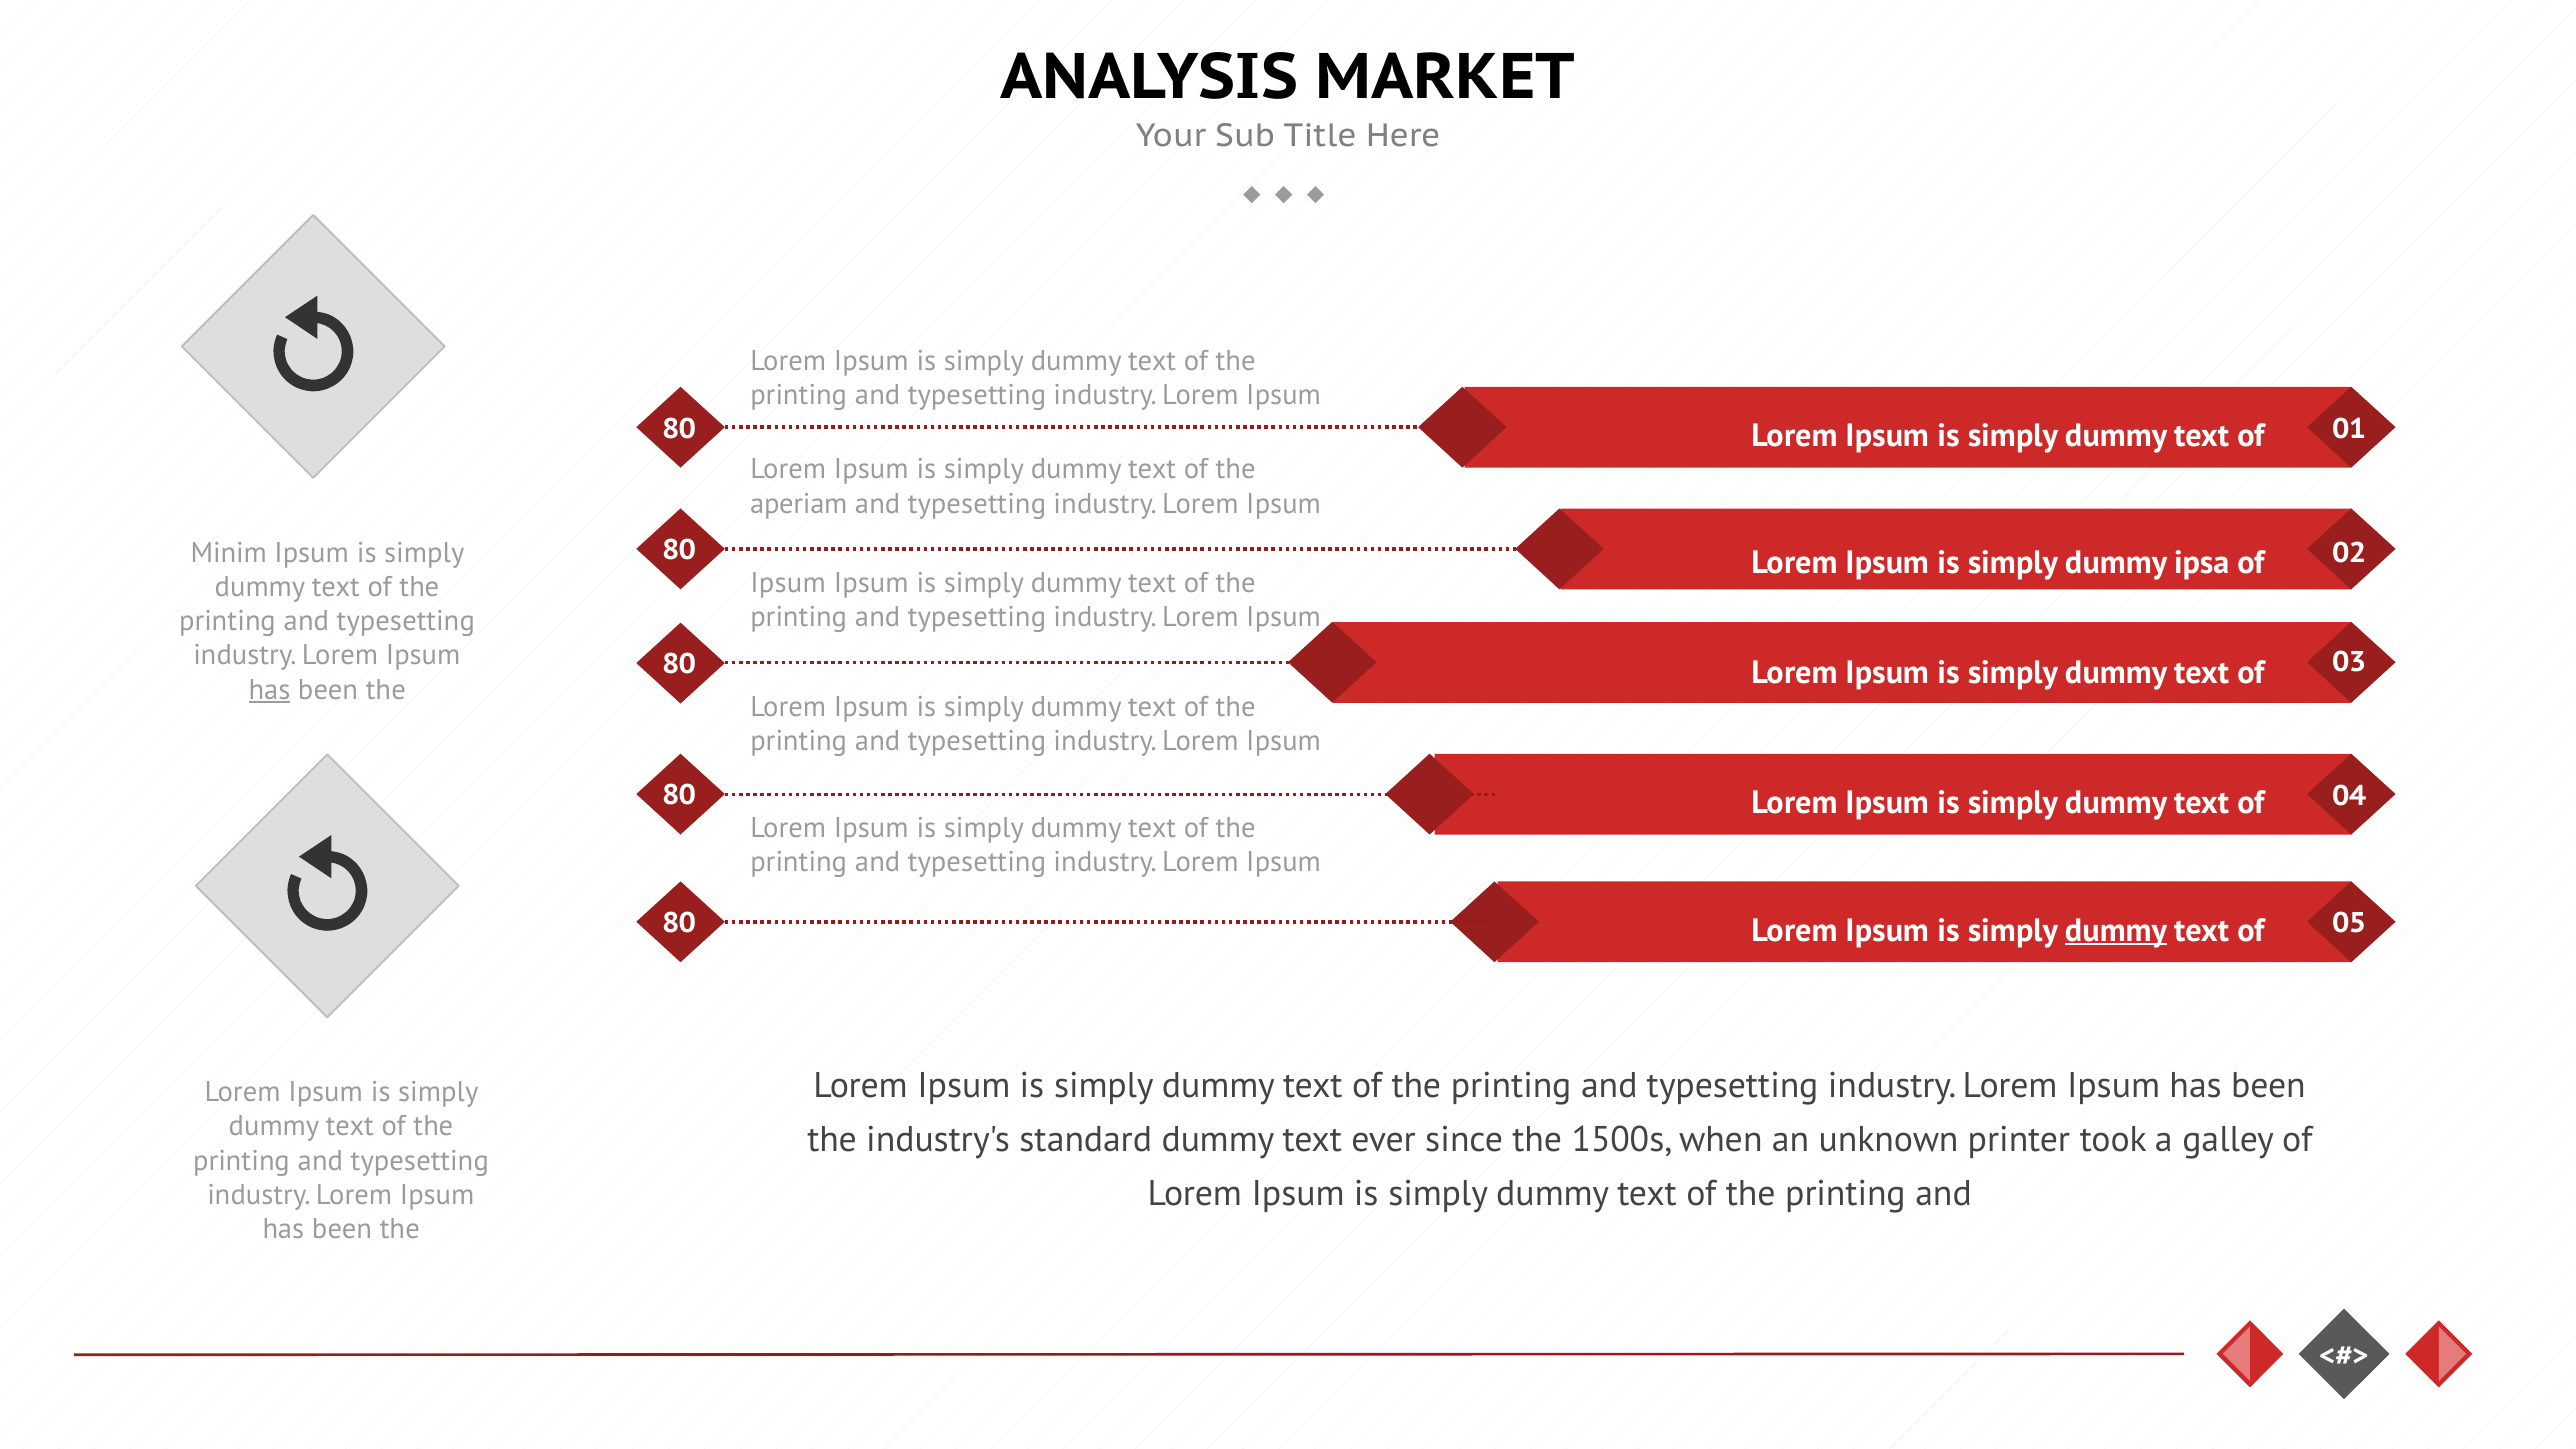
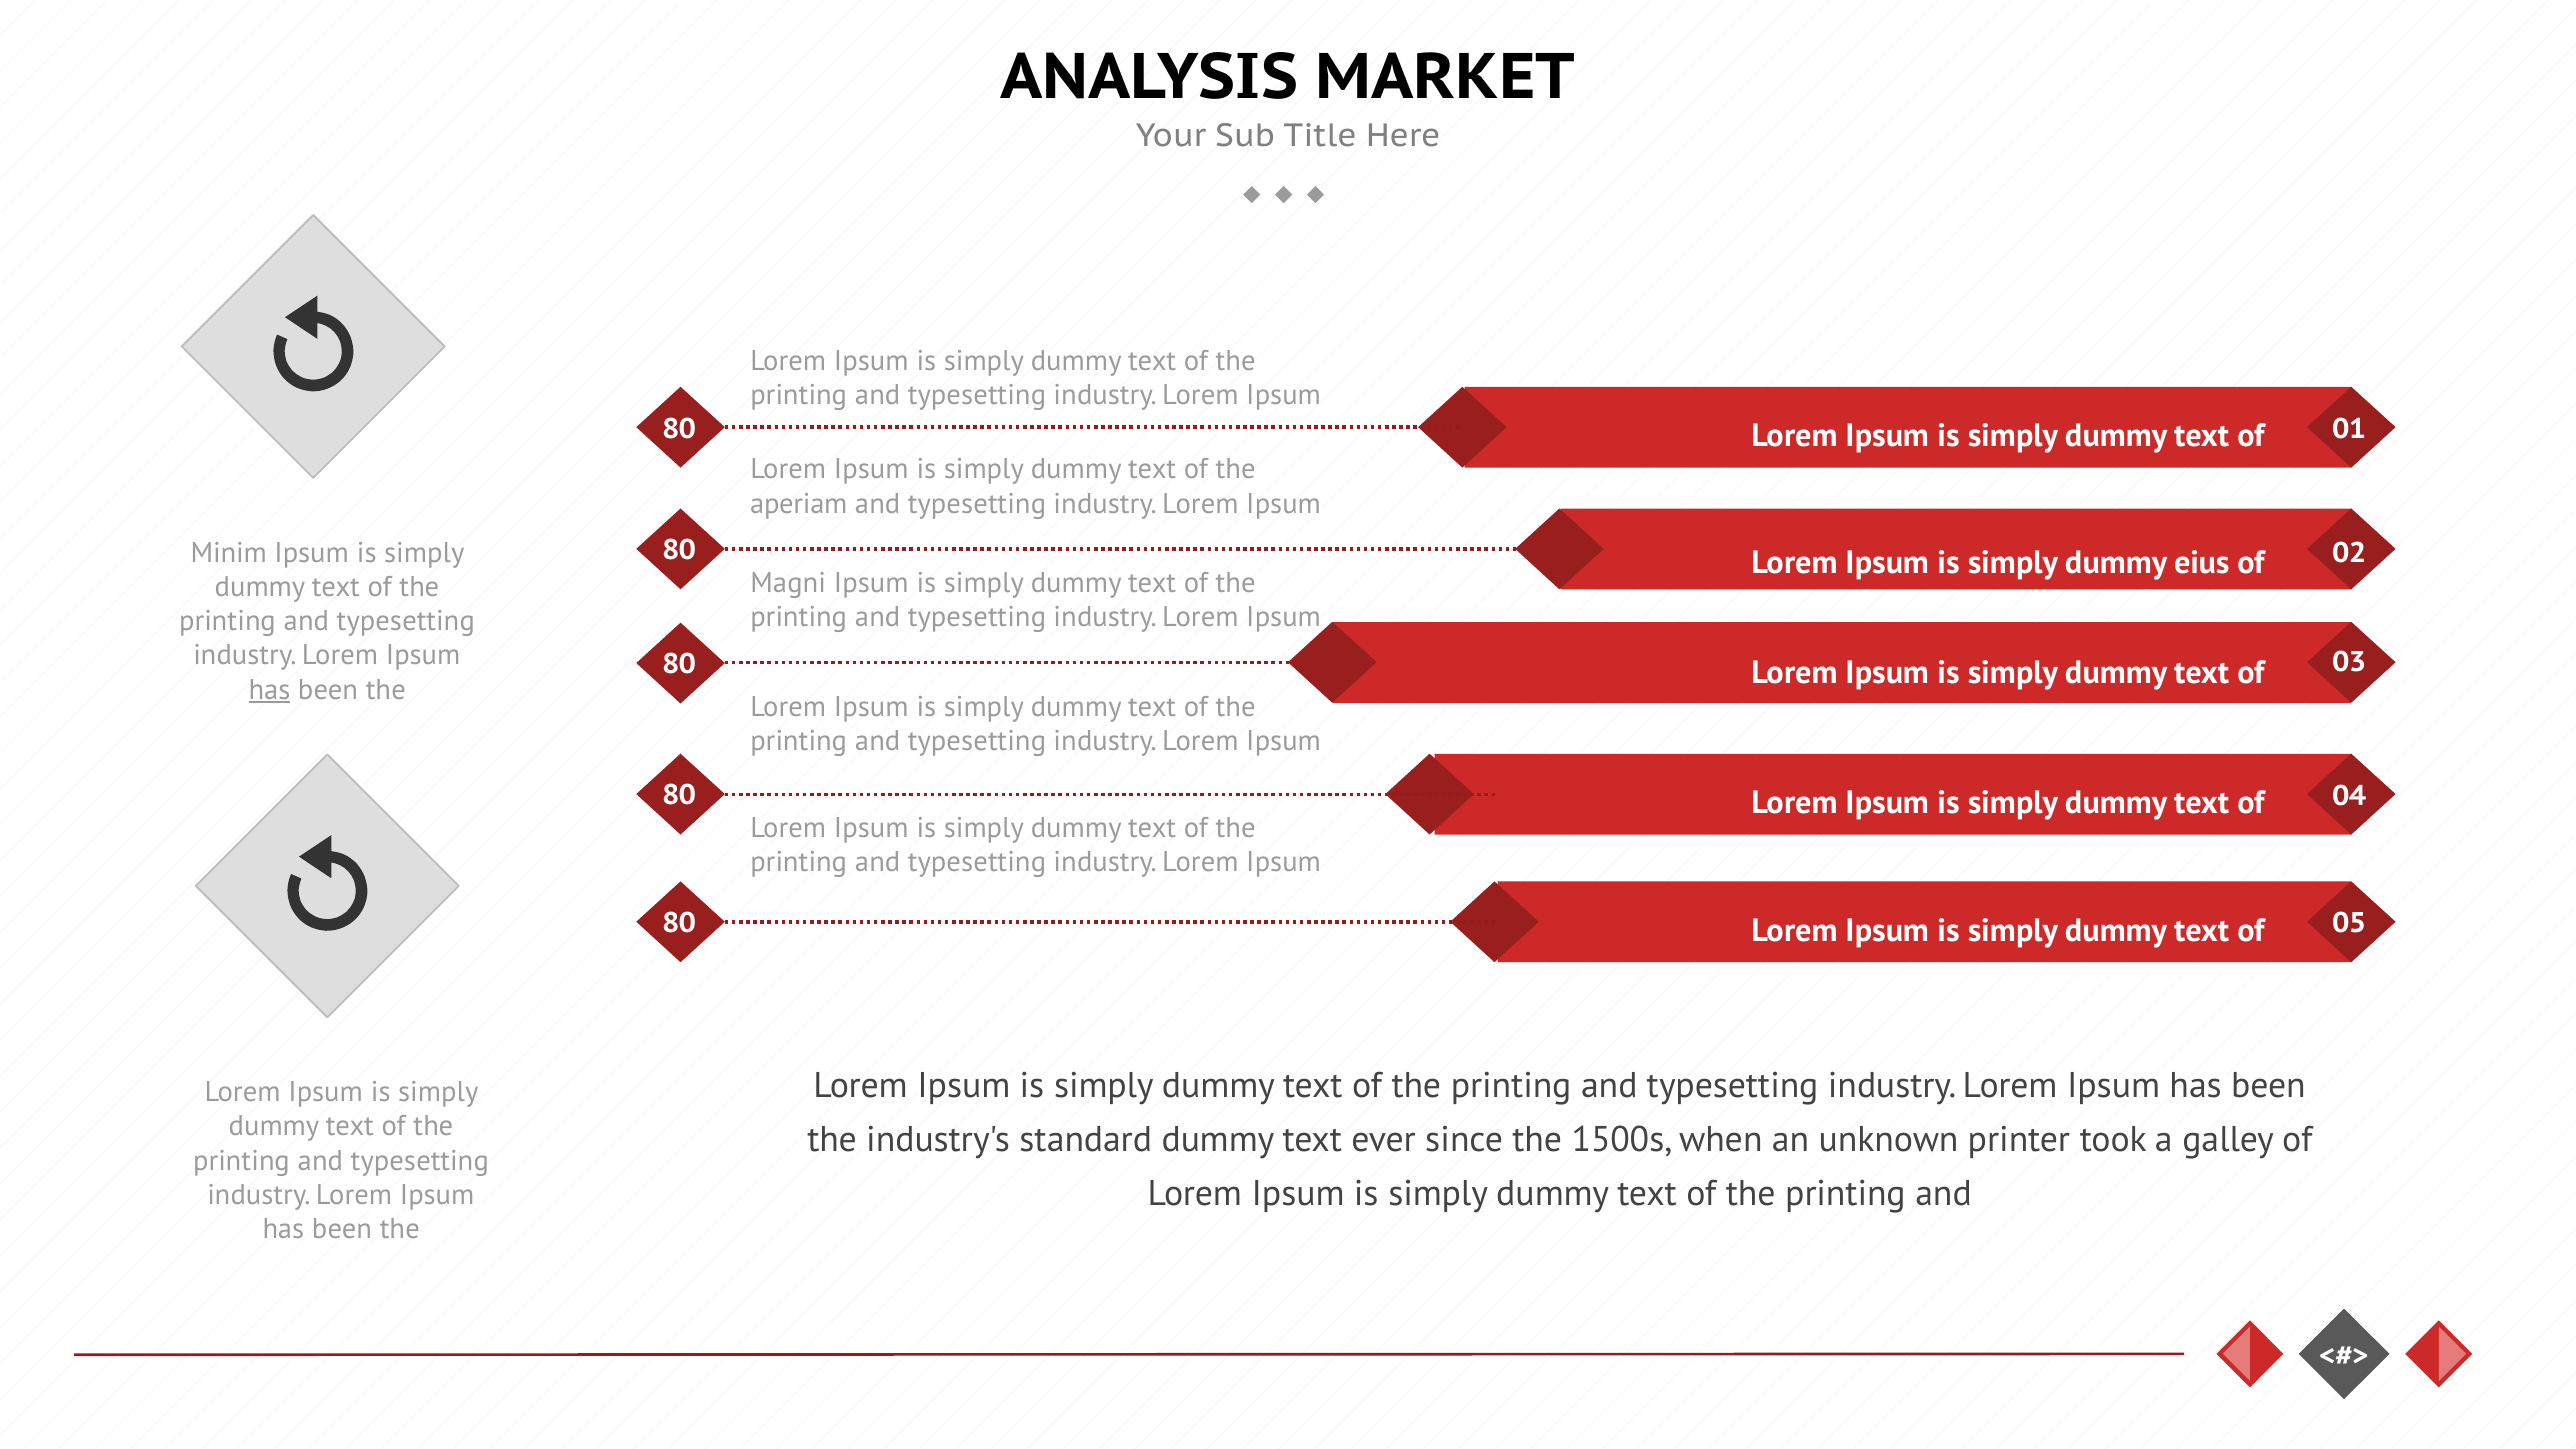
ipsa: ipsa -> eius (2202, 563)
Ipsum: Ipsum -> Magni (788, 583)
dummy underline: present -> none (2116, 931)
